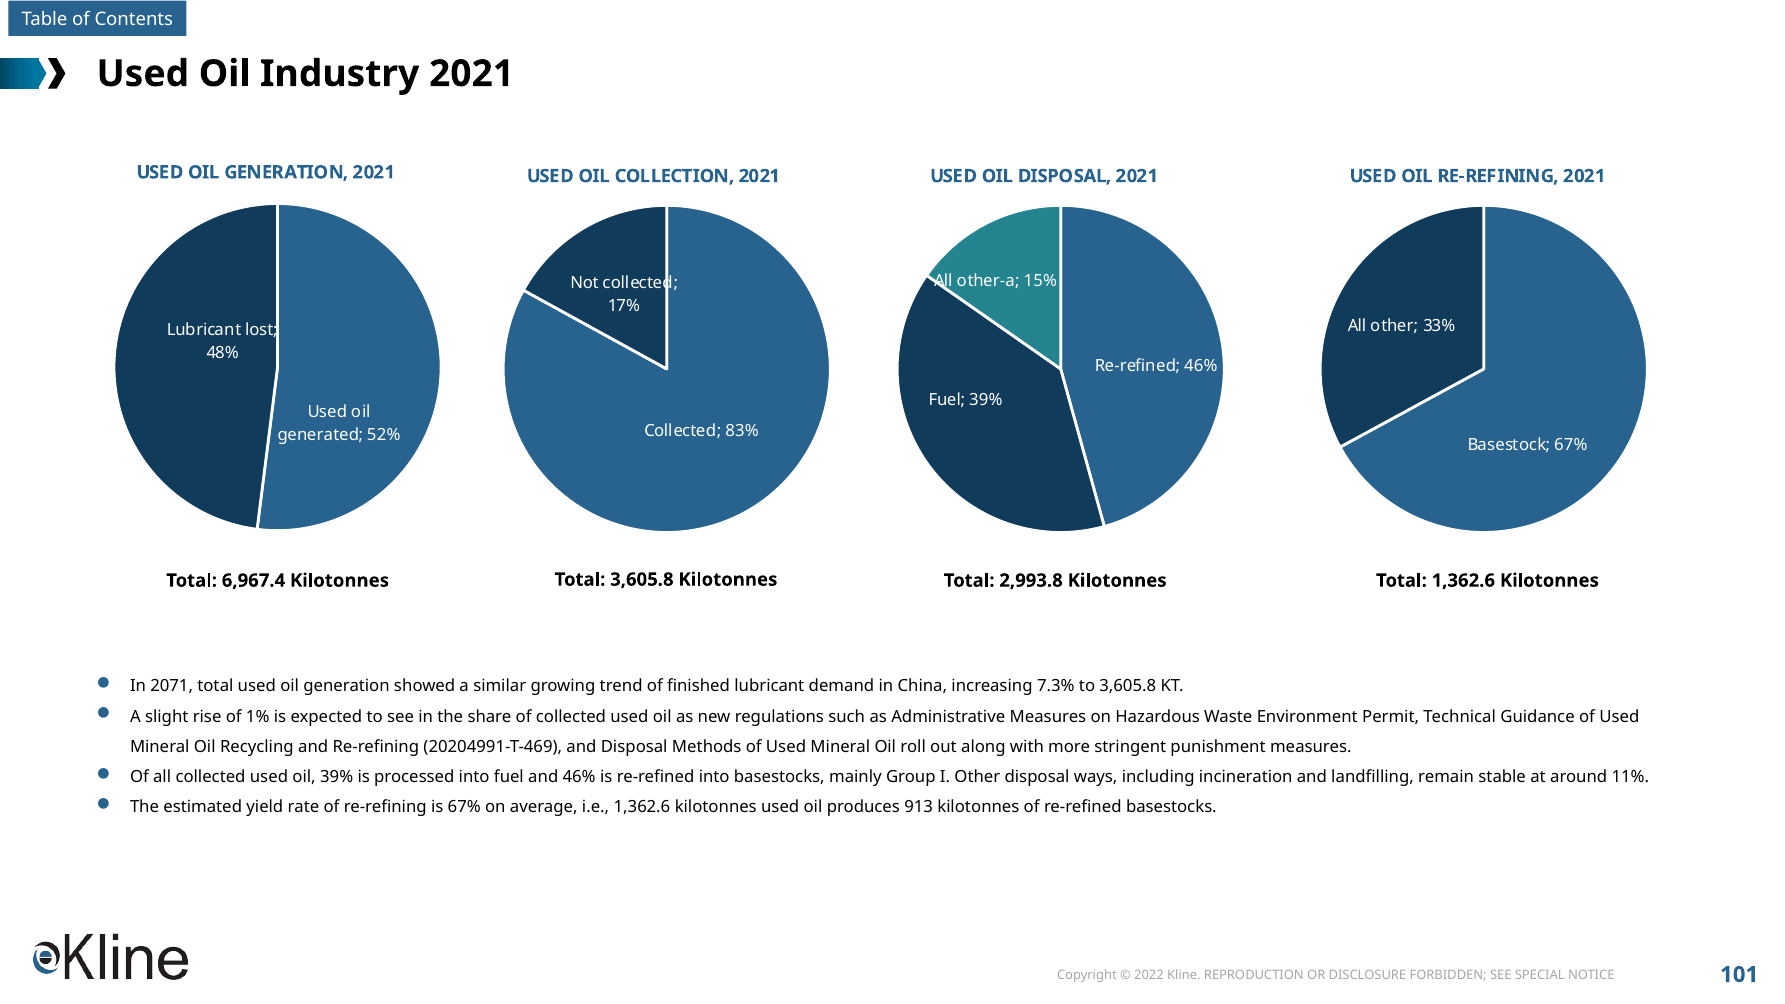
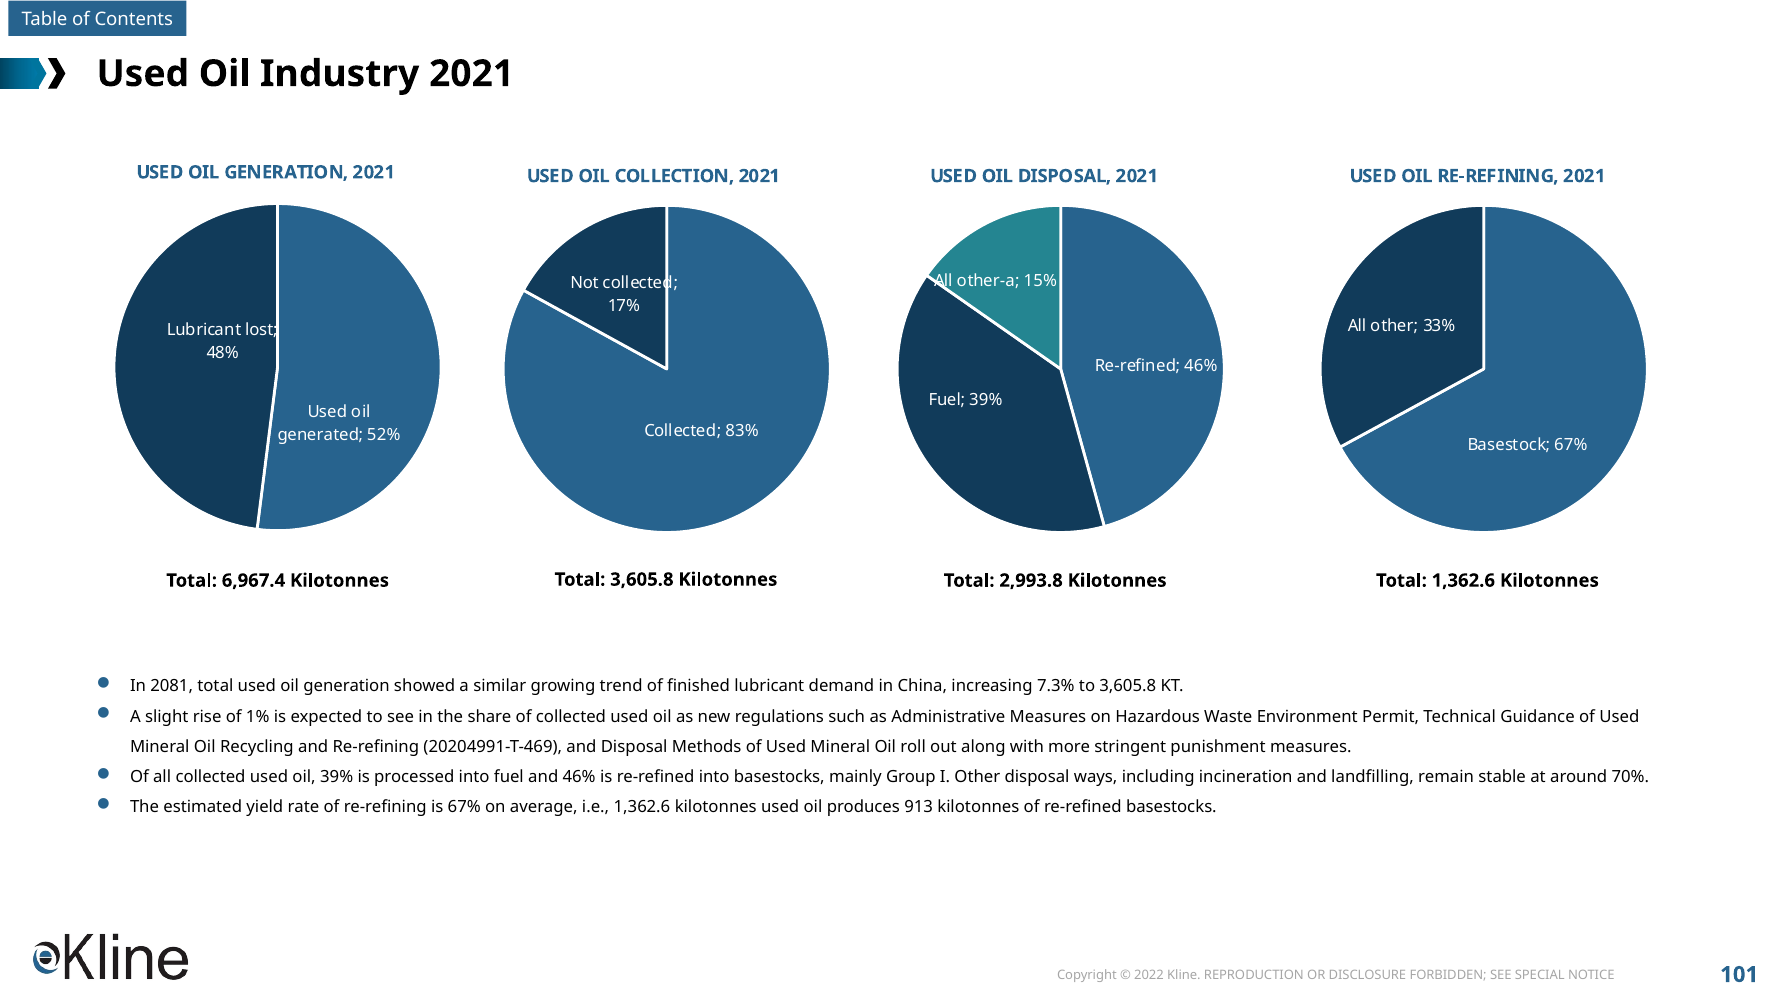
2071: 2071 -> 2081 (172, 686)
11%: 11% -> 70% (1630, 777)
